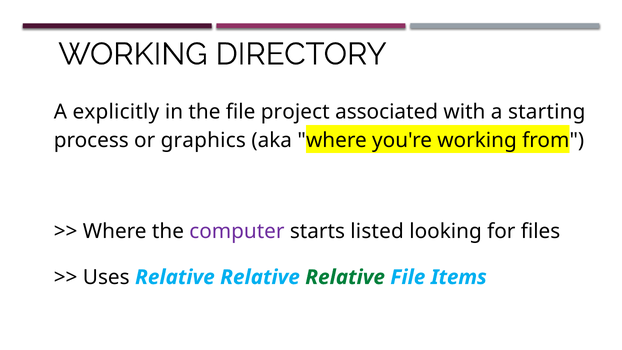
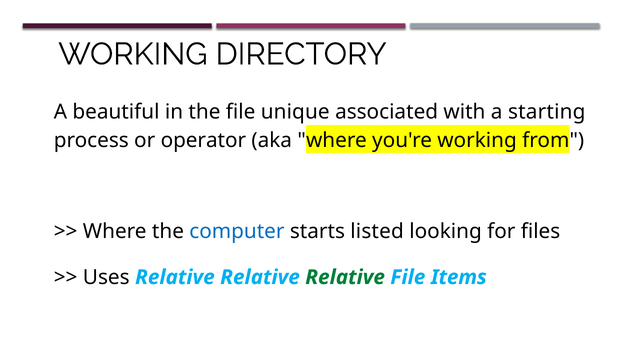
explicitly: explicitly -> beautiful (116, 112)
project: project -> unique (295, 112)
graphics: graphics -> operator (203, 140)
computer colour: purple -> blue (237, 232)
